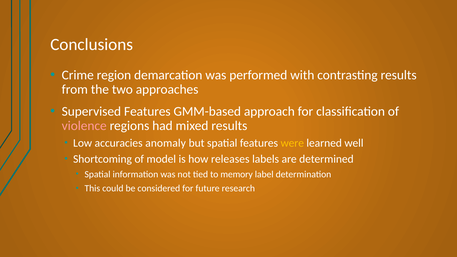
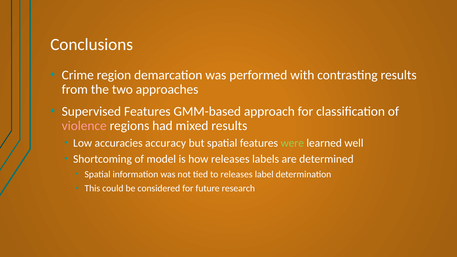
anomaly: anomaly -> accuracy (166, 143)
were colour: yellow -> light green (292, 143)
to memory: memory -> releases (237, 174)
